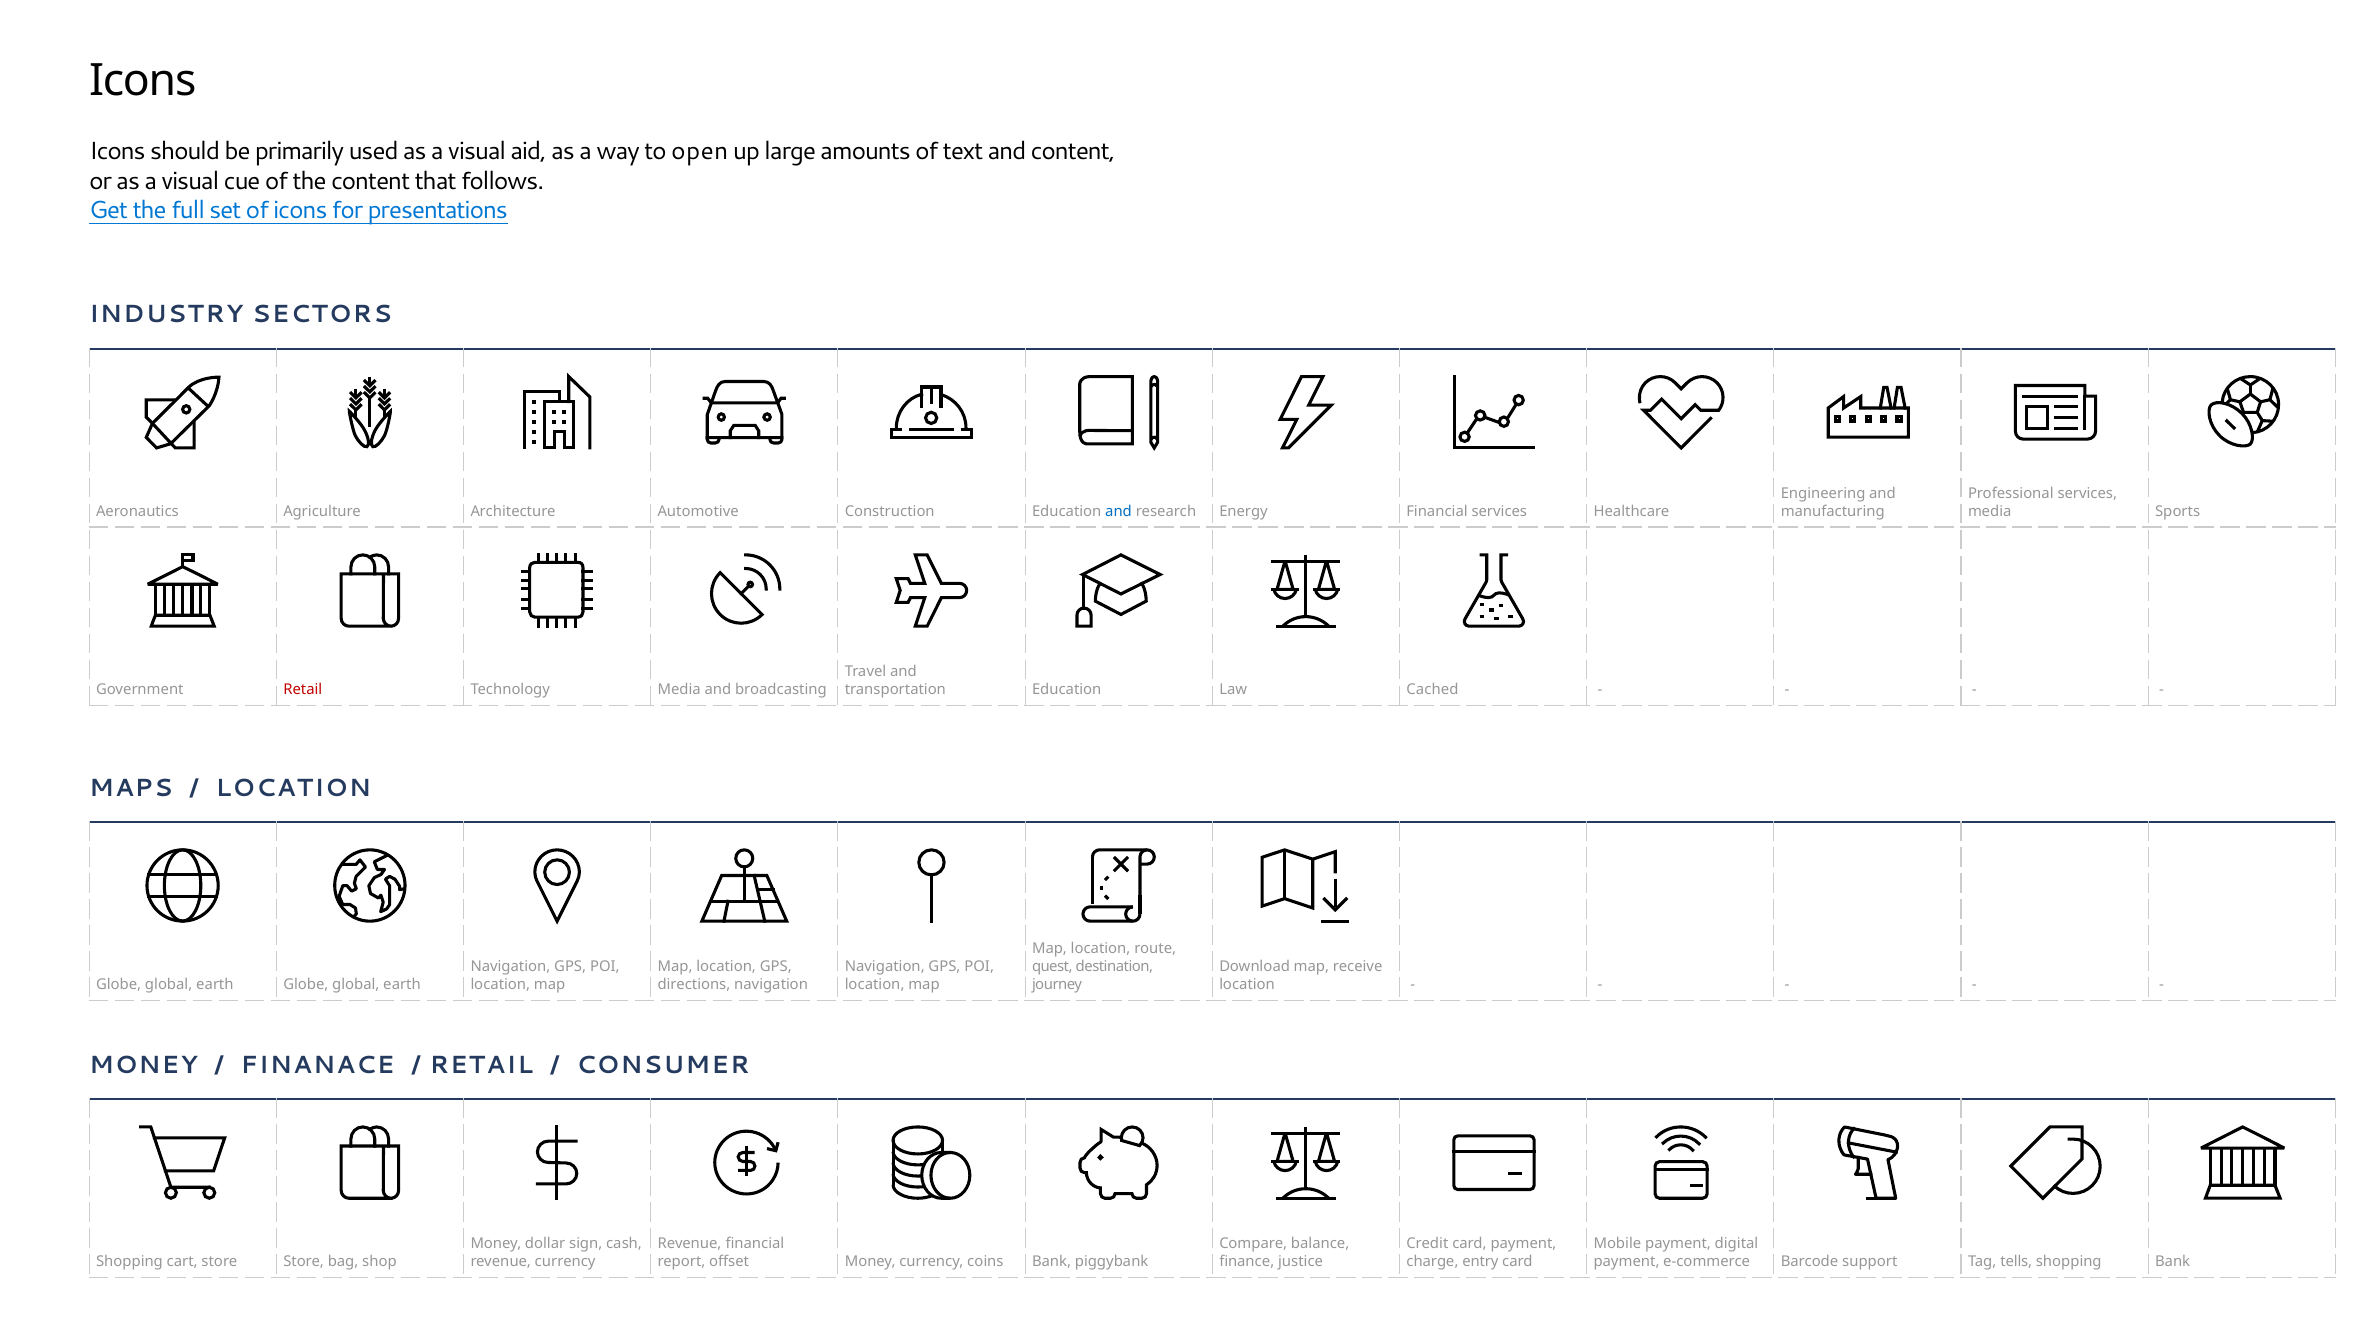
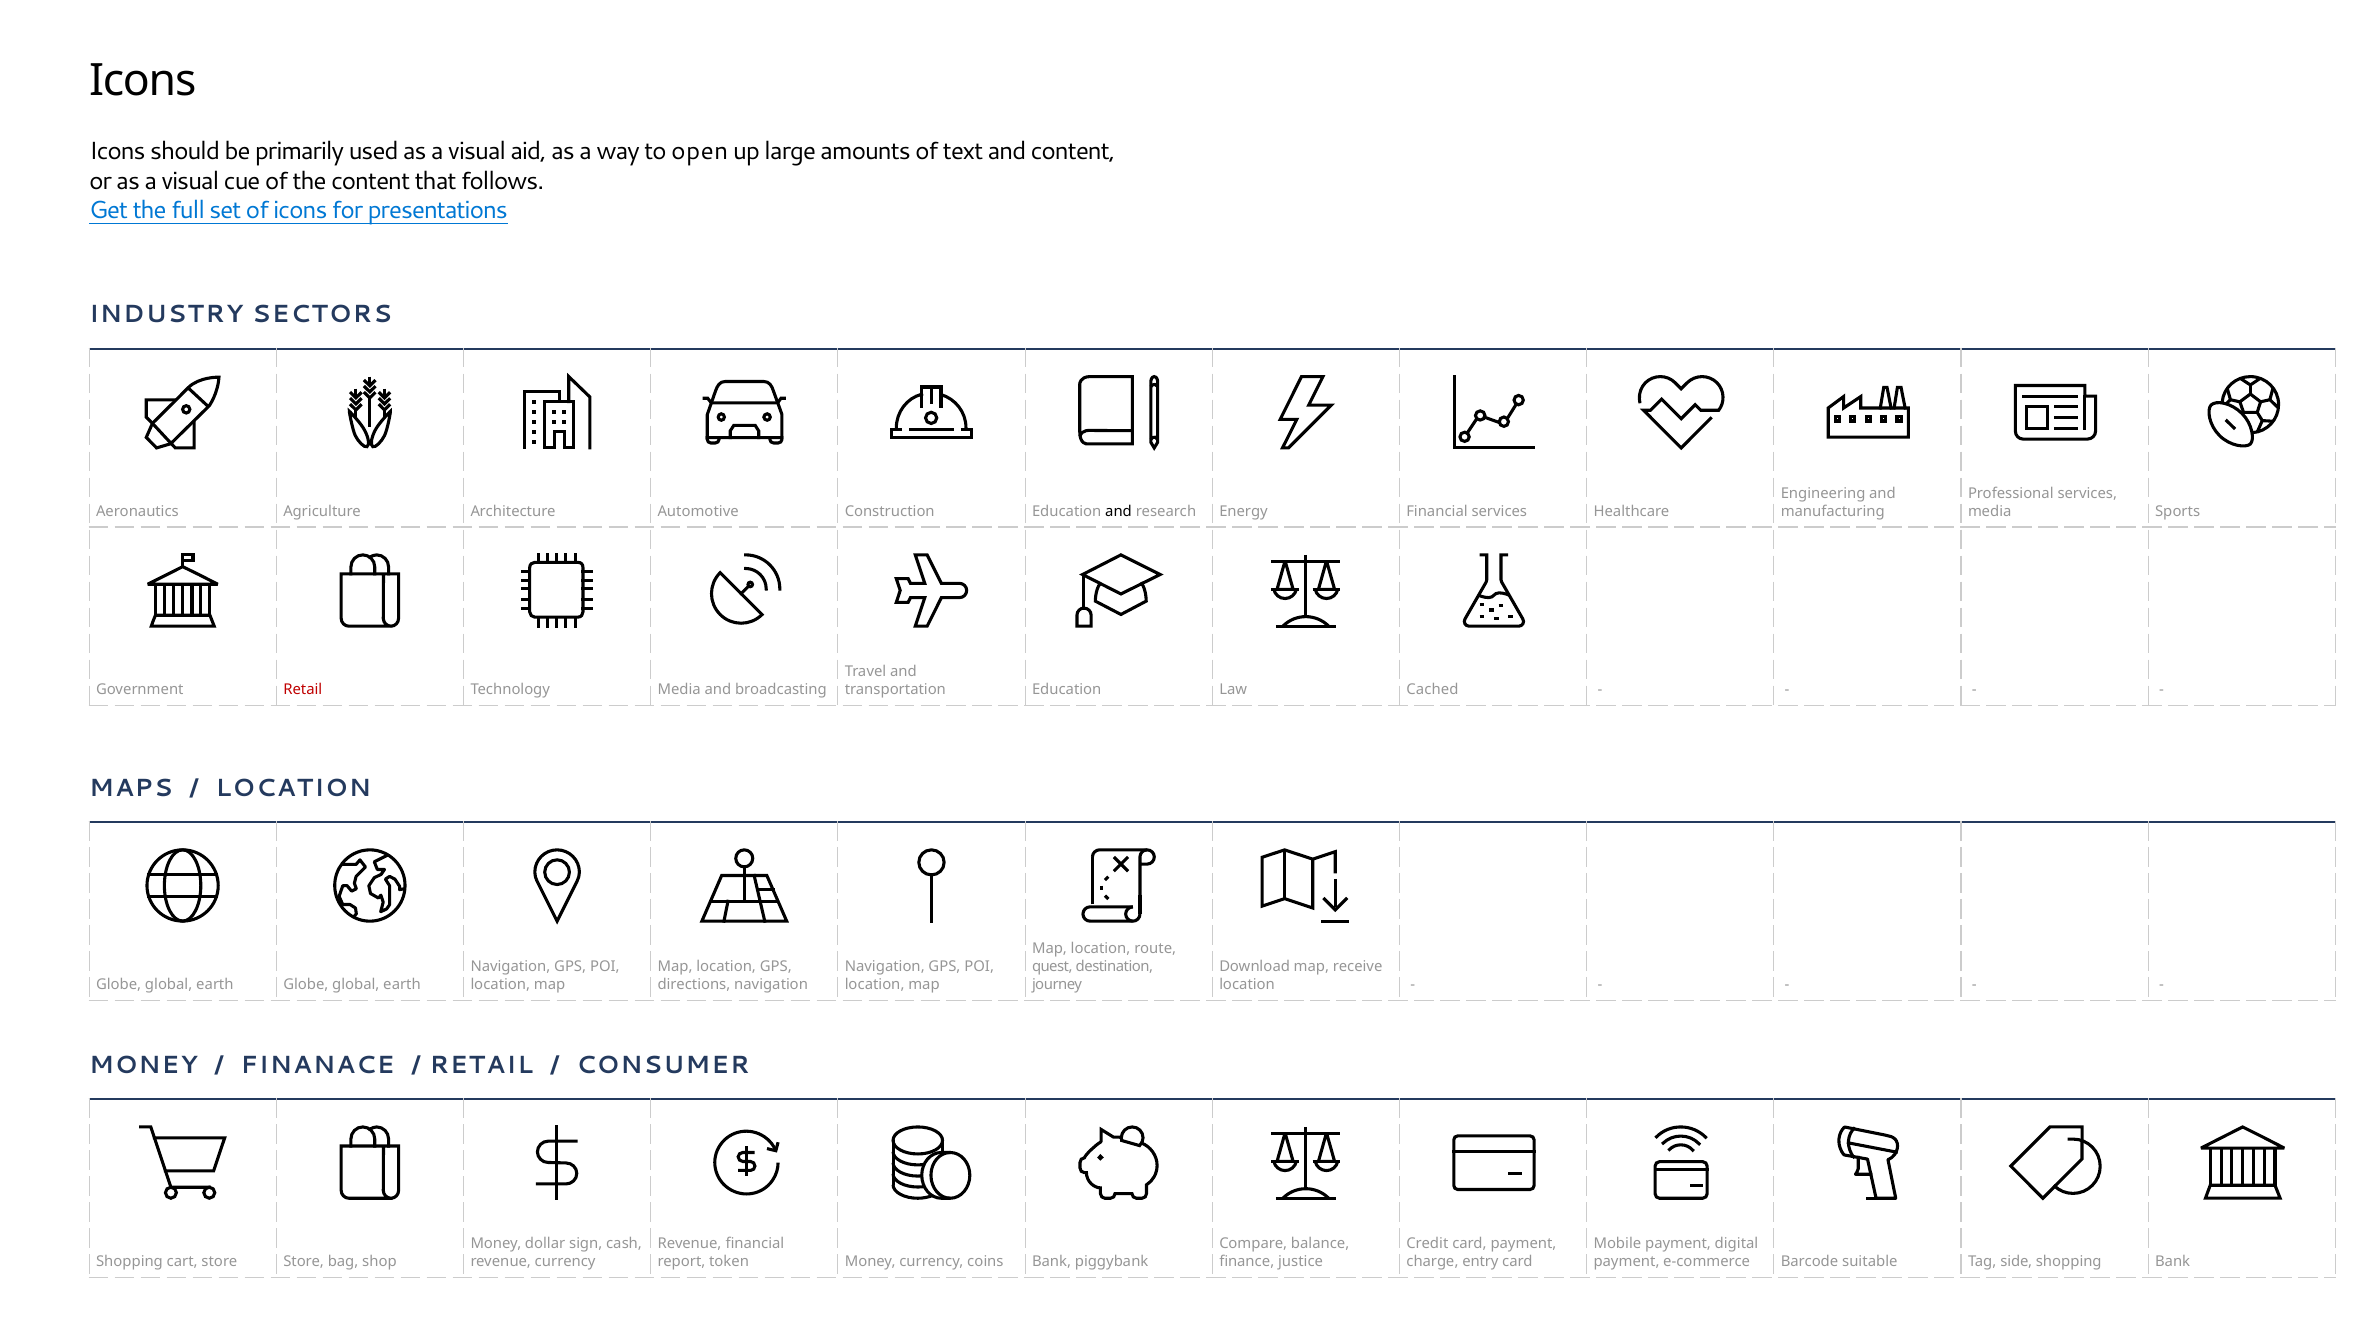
and colour: blue -> black (1119, 511)
offset: offset -> token (729, 1262)
support: support -> suitable (1870, 1262)
tells: tells -> side (2016, 1262)
